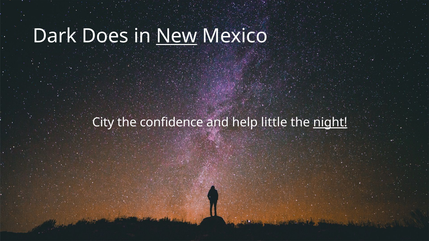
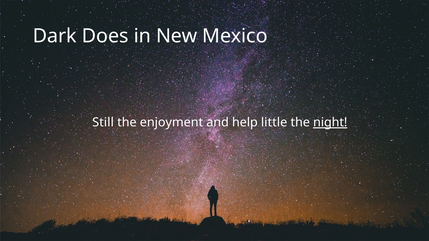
New underline: present -> none (177, 36)
City: City -> Still (103, 123)
confidence: confidence -> enjoyment (171, 123)
